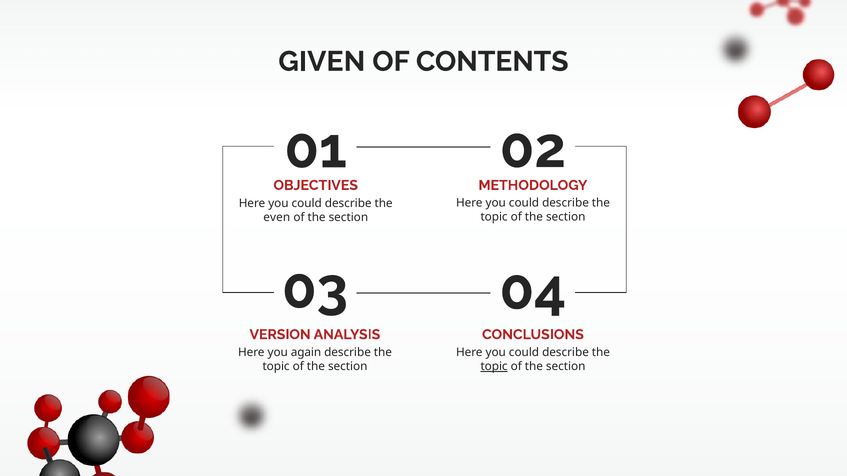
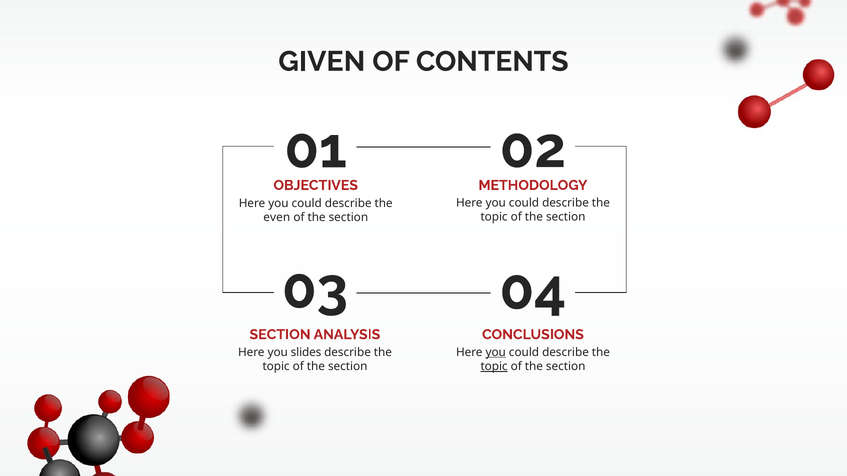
VERSION: VERSION -> SECTION (280, 335)
again: again -> slides (306, 353)
you underline: none -> present (496, 353)
